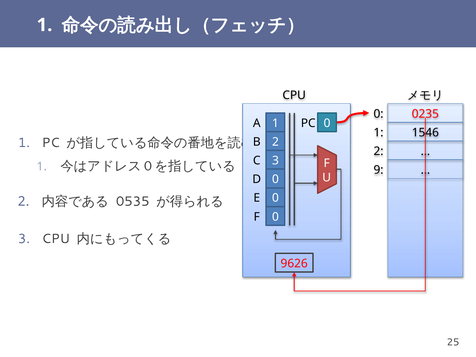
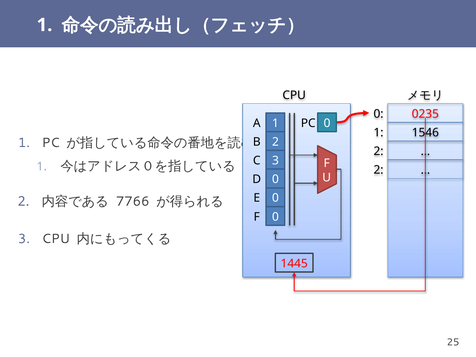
9: 9 -> 2 (379, 170)
0535: 0535 -> 7766 (133, 201)
9626: 9626 -> 1445 (294, 264)
